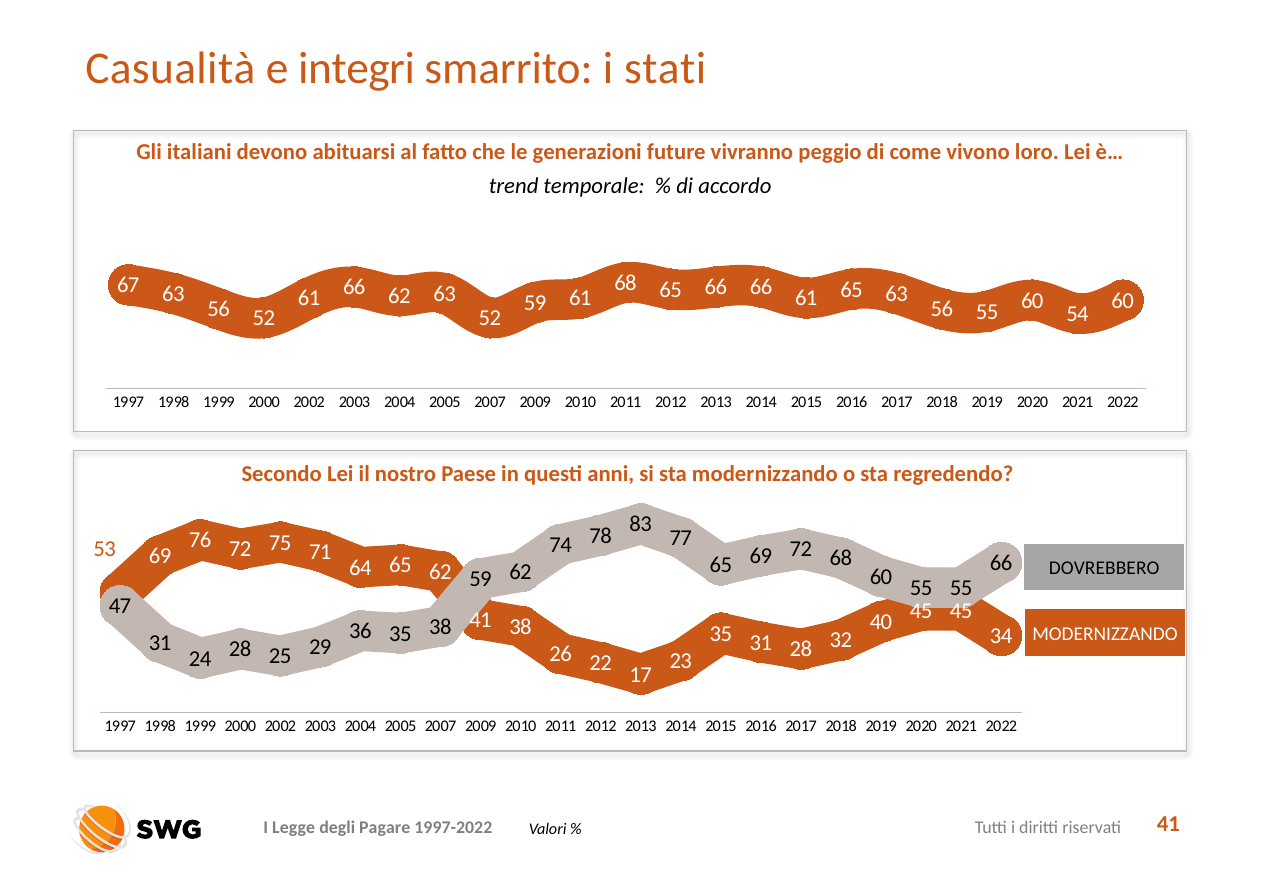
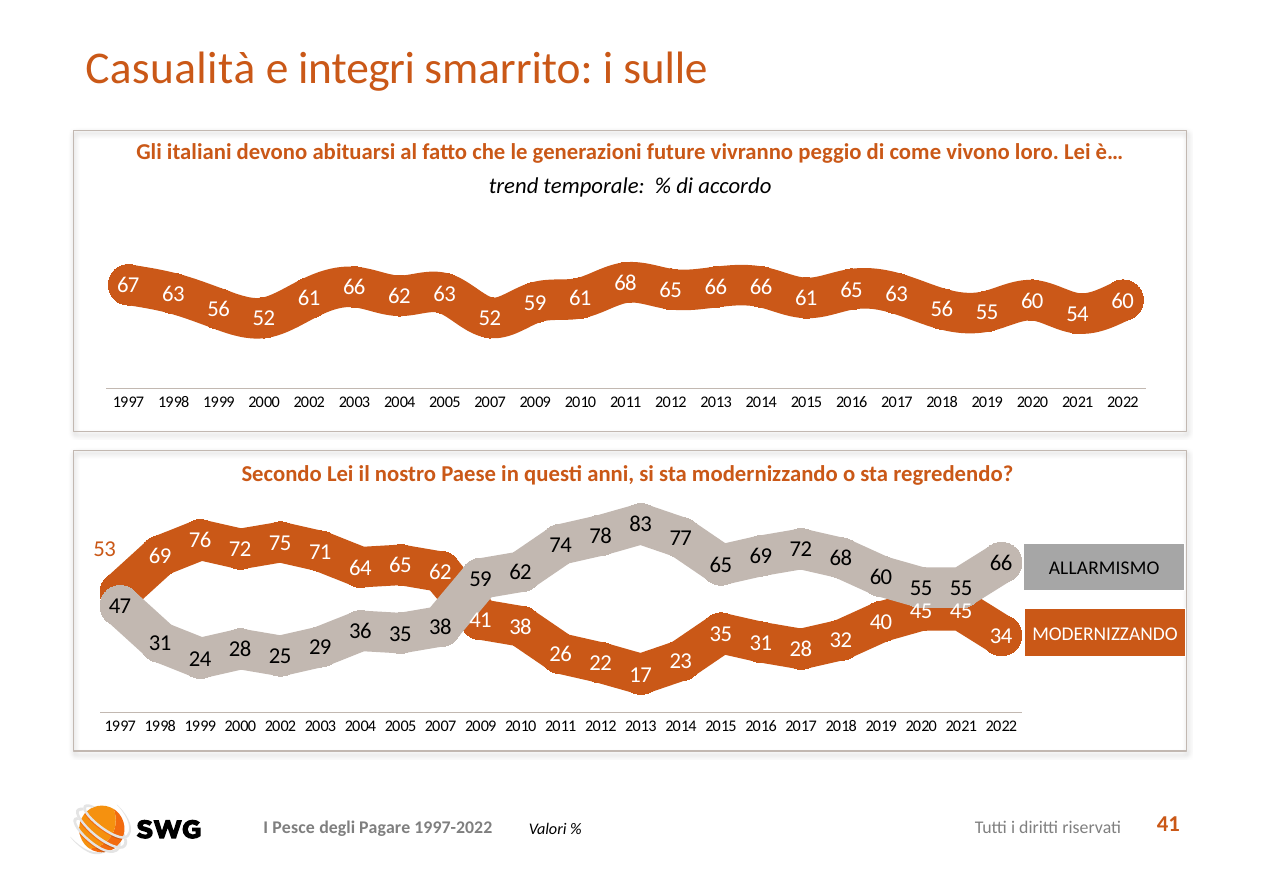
stati: stati -> sulle (665, 69)
DOVREBBERO: DOVREBBERO -> ALLARMISMO (1104, 568)
Legge: Legge -> Pesce (294, 828)
